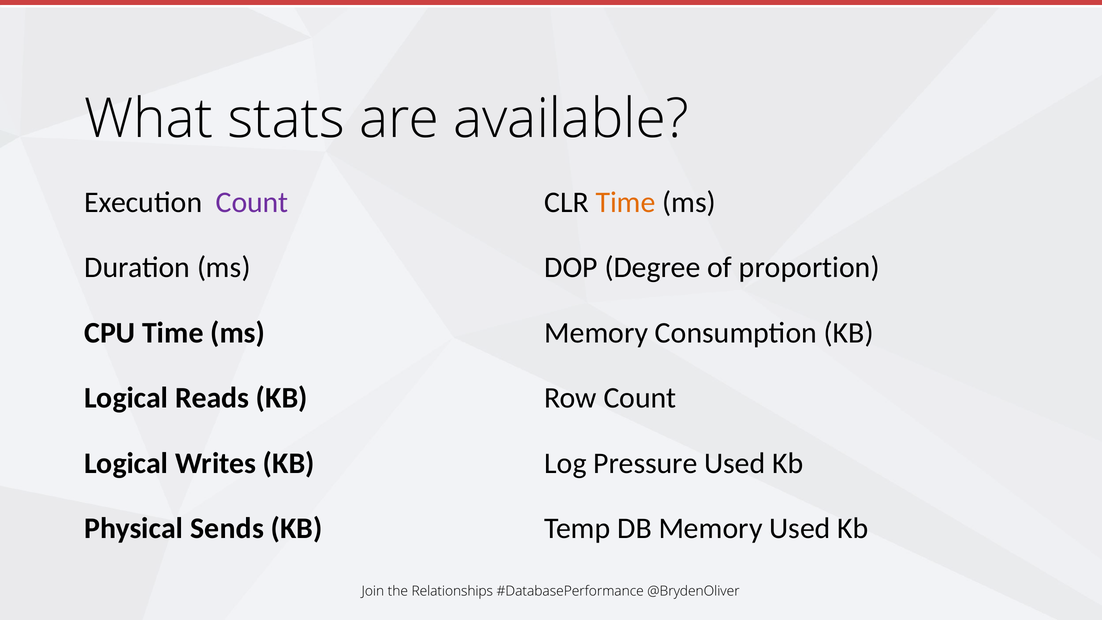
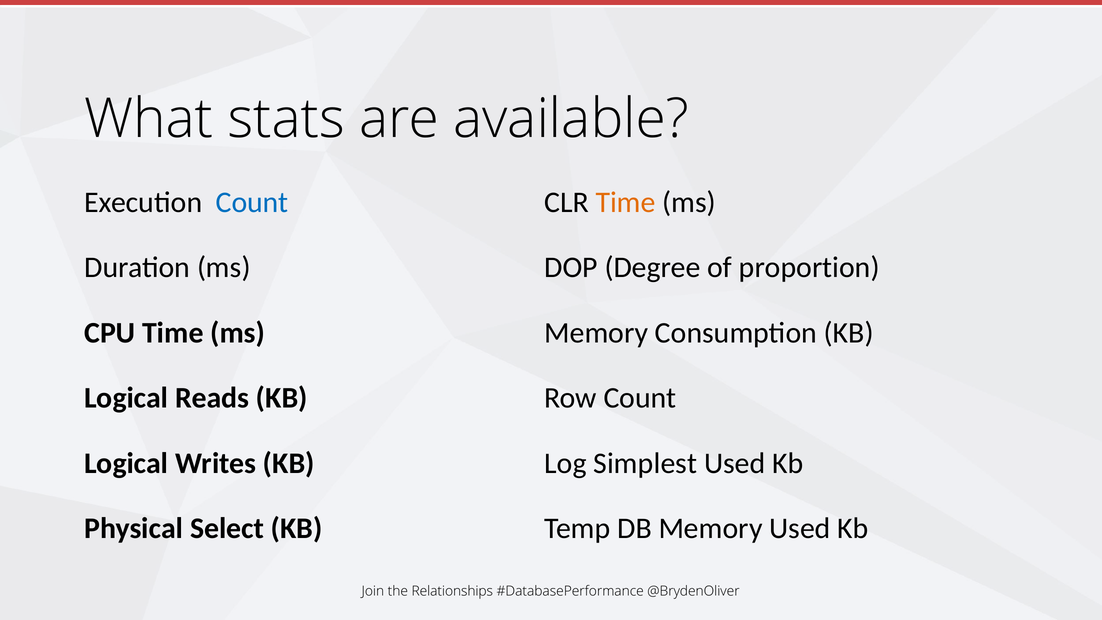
Count colour: purple -> blue (252, 202)
Pressure: Pressure -> Simplest (645, 463)
Sends: Sends -> Select (227, 528)
